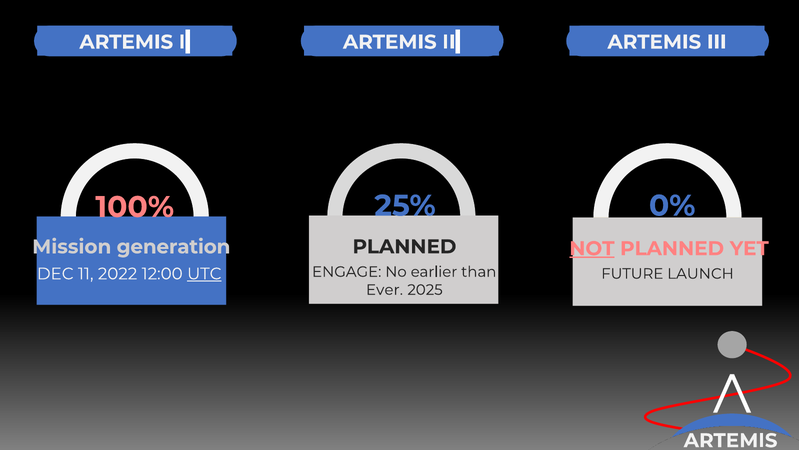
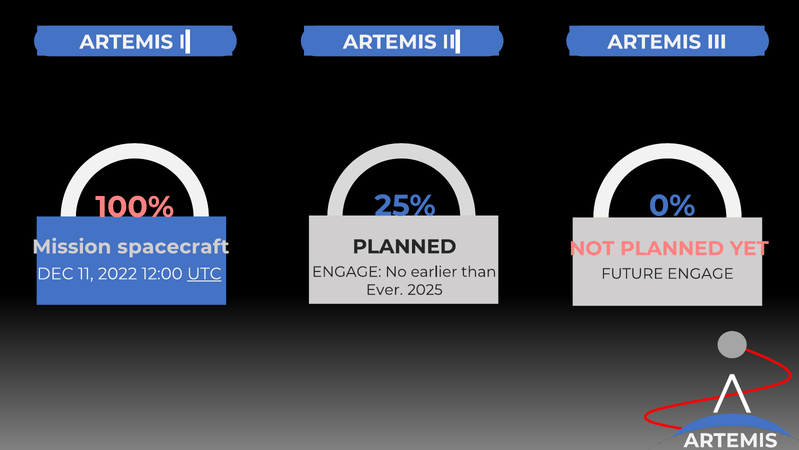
generation: generation -> spacecraft (173, 247)
NOT underline: present -> none (592, 248)
FUTURE LAUNCH: LAUNCH -> ENGAGE (700, 273)
